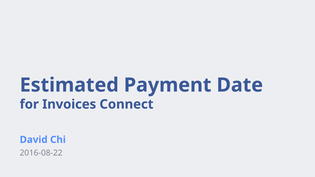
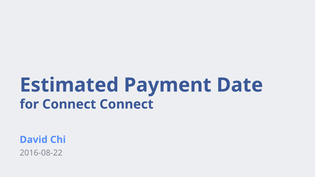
for Invoices: Invoices -> Connect (69, 104)
